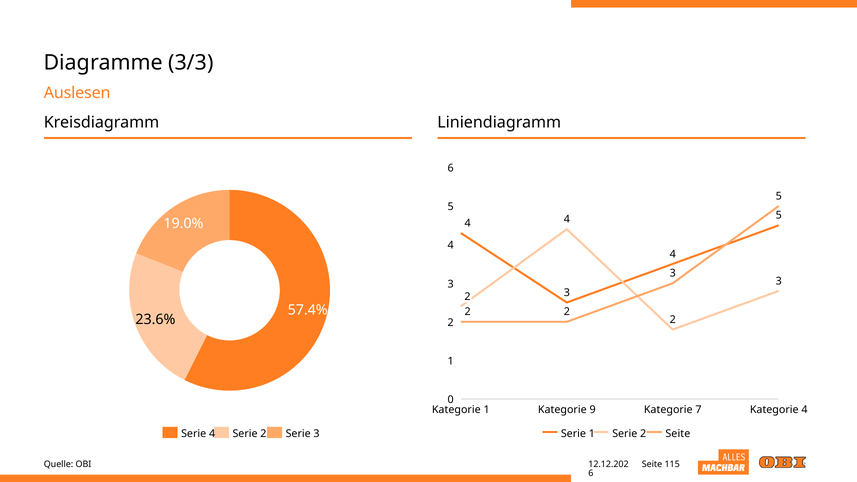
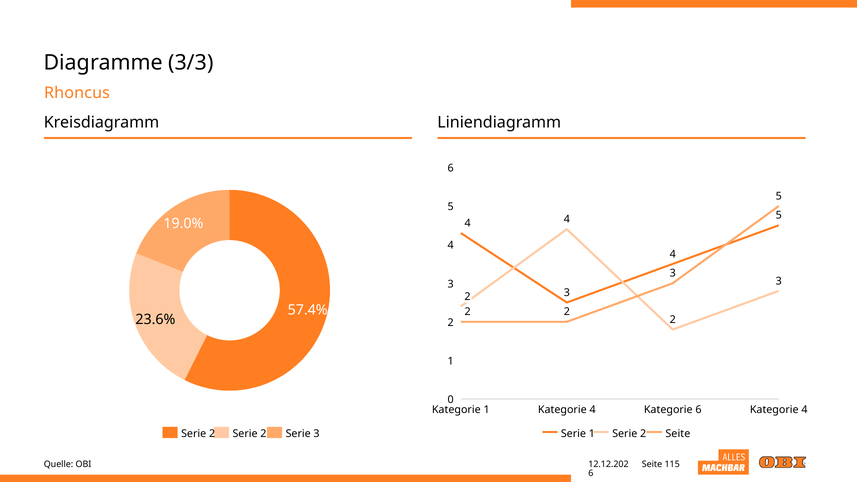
Auslesen: Auslesen -> Rhoncus (77, 93)
1 Kategorie 9: 9 -> 4 (593, 410)
Kategorie 7: 7 -> 6 (699, 410)
4: 4 -> 2 (212, 434)
